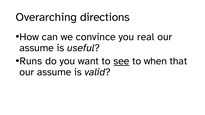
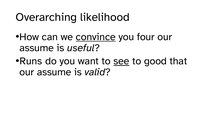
directions: directions -> likelihood (105, 17)
convince underline: none -> present (96, 37)
real: real -> four (146, 37)
when: when -> good (155, 61)
